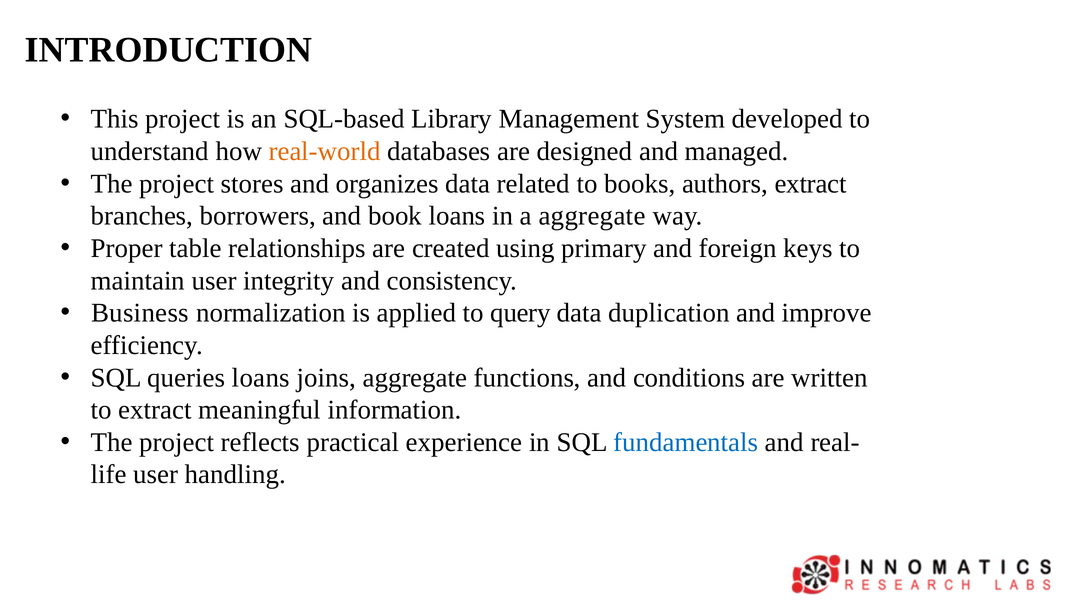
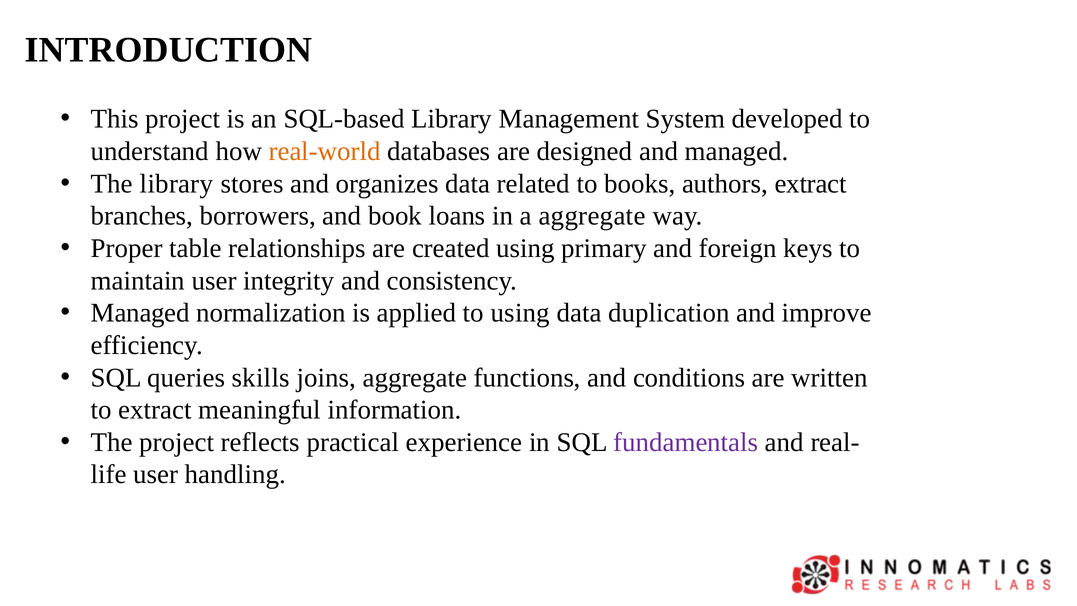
project: project -> library (177, 184)
Business: Business -> Managed (140, 313)
to query: query -> using (520, 313)
queries loans: loans -> skills (261, 377)
fundamentals colour: blue -> purple (686, 442)
